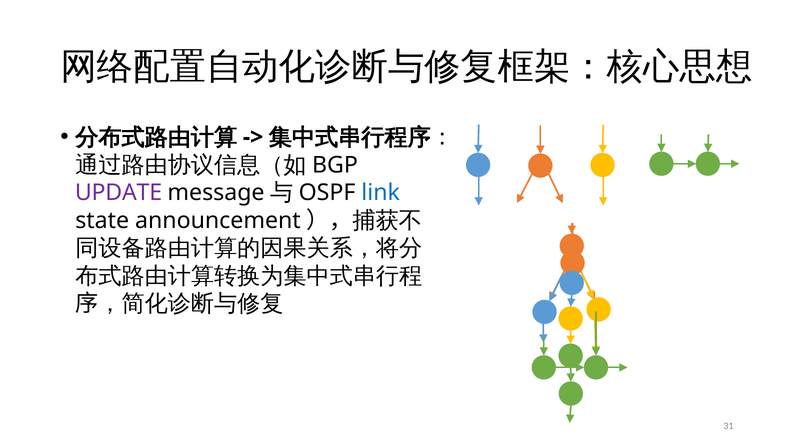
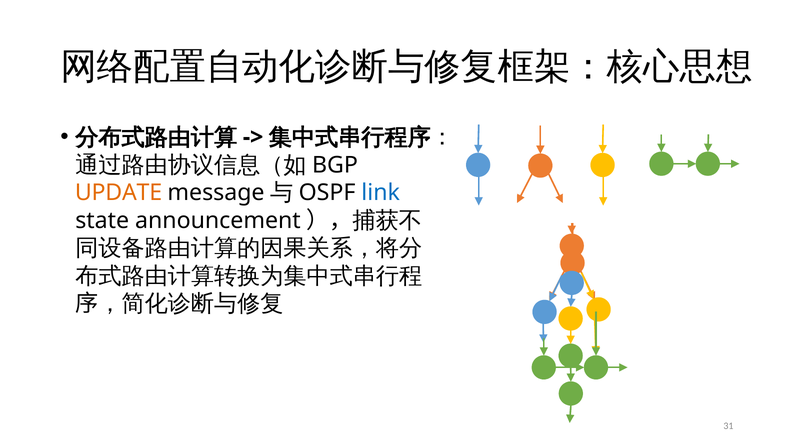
UPDATE colour: purple -> orange (119, 193)
